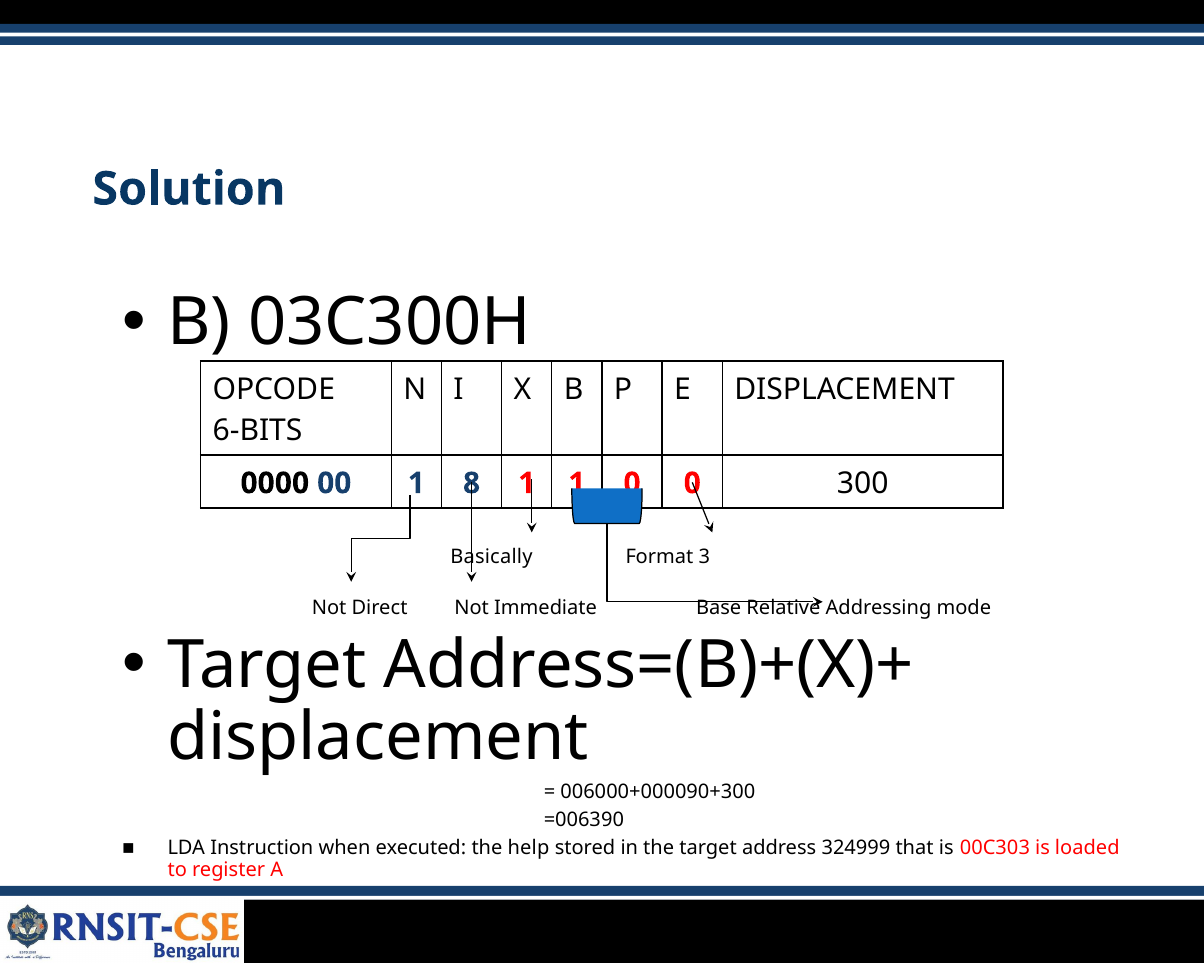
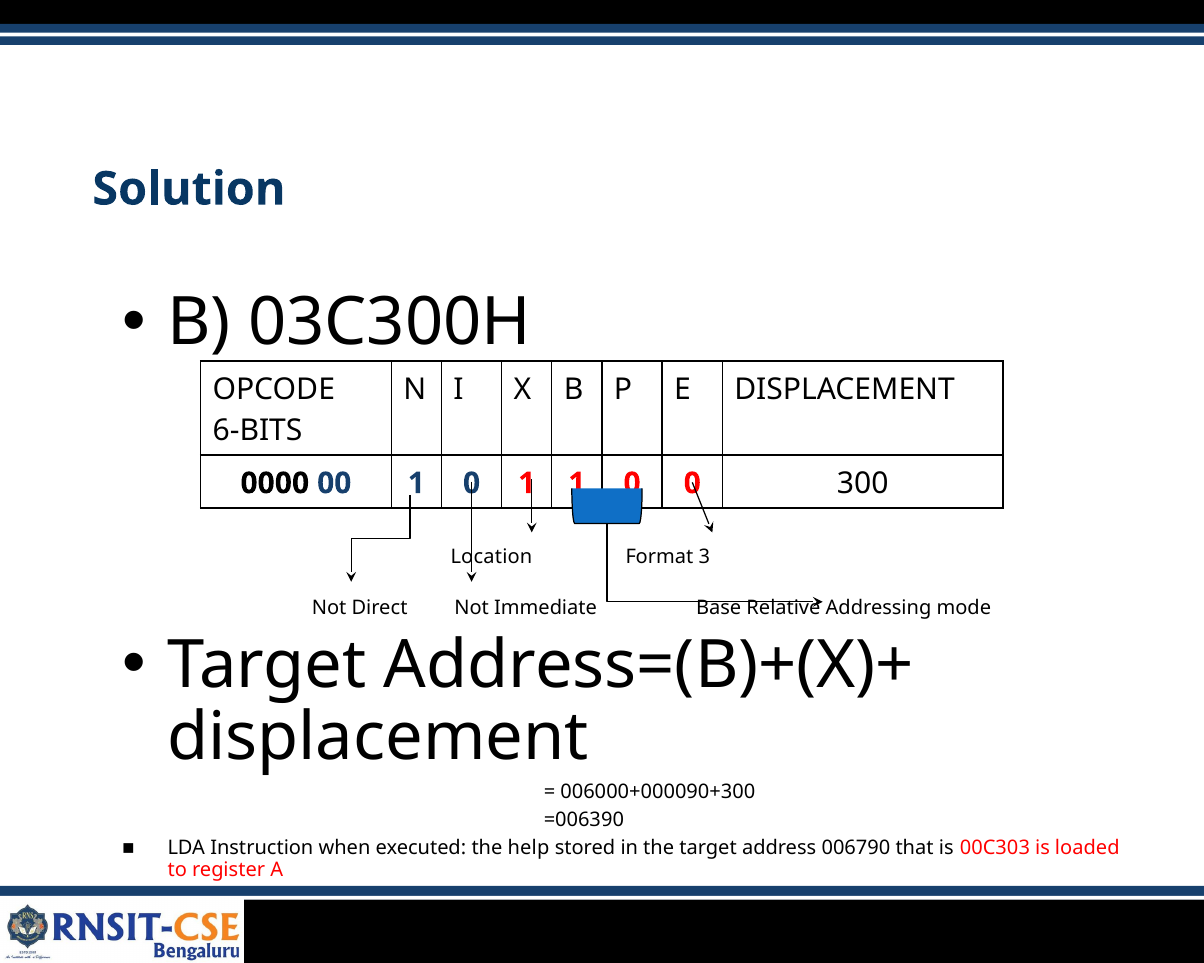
00 1 8: 8 -> 0 (472, 483)
Basically: Basically -> Location (491, 557)
324999: 324999 -> 006790 (856, 848)
